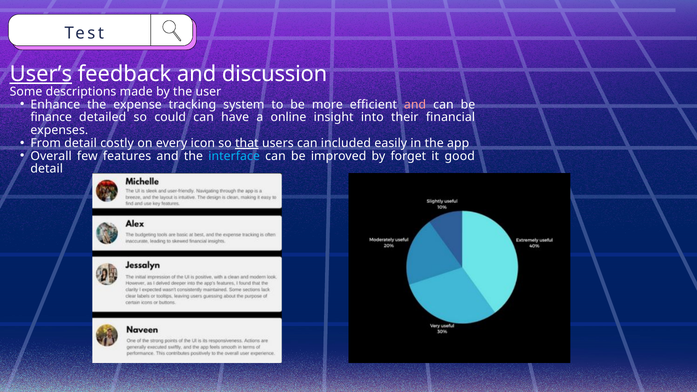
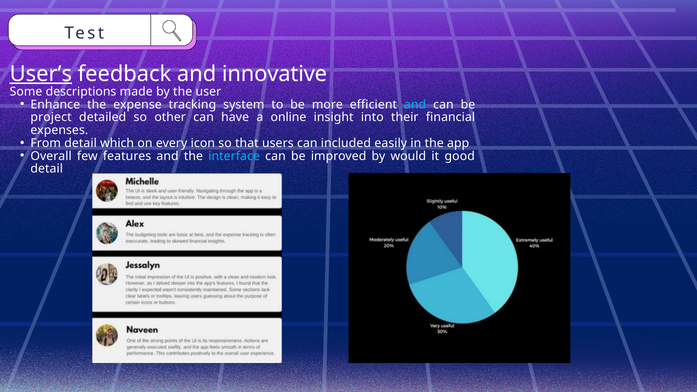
discussion: discussion -> innovative (275, 74)
and colour: pink -> light blue (415, 105)
finance: finance -> project (51, 117)
could: could -> other (170, 117)
costly: costly -> which (117, 143)
that underline: present -> none (247, 143)
forget: forget -> would (408, 156)
